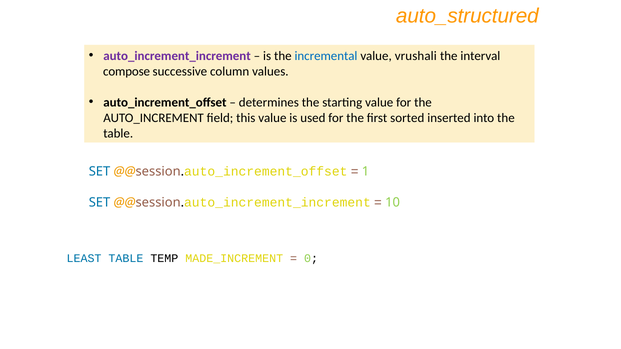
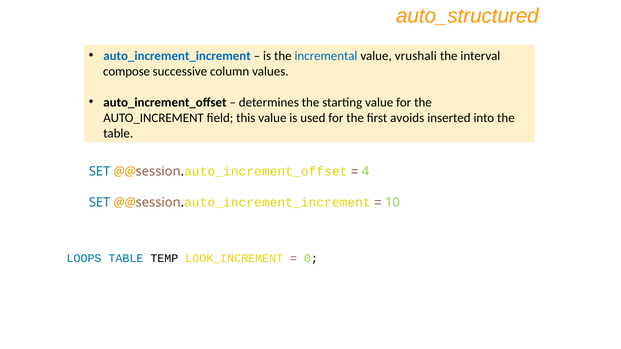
auto_increment_increment colour: purple -> blue (177, 56)
sorted: sorted -> avoids (407, 118)
1: 1 -> 4 (366, 172)
LEAST: LEAST -> LOOPS (84, 258)
MADE_INCREMENT: MADE_INCREMENT -> LOOK_INCREMENT (234, 258)
